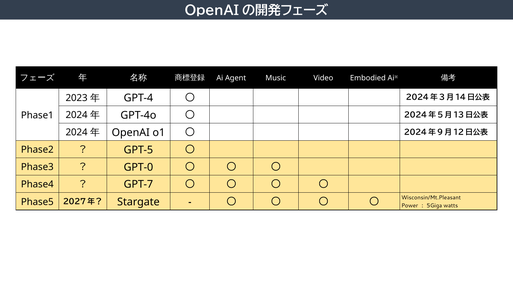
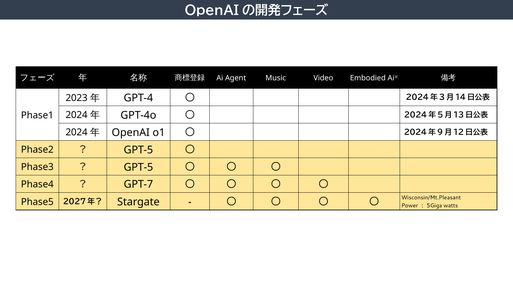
GPT-0: GPT-0 -> GPT-5 (138, 167)
